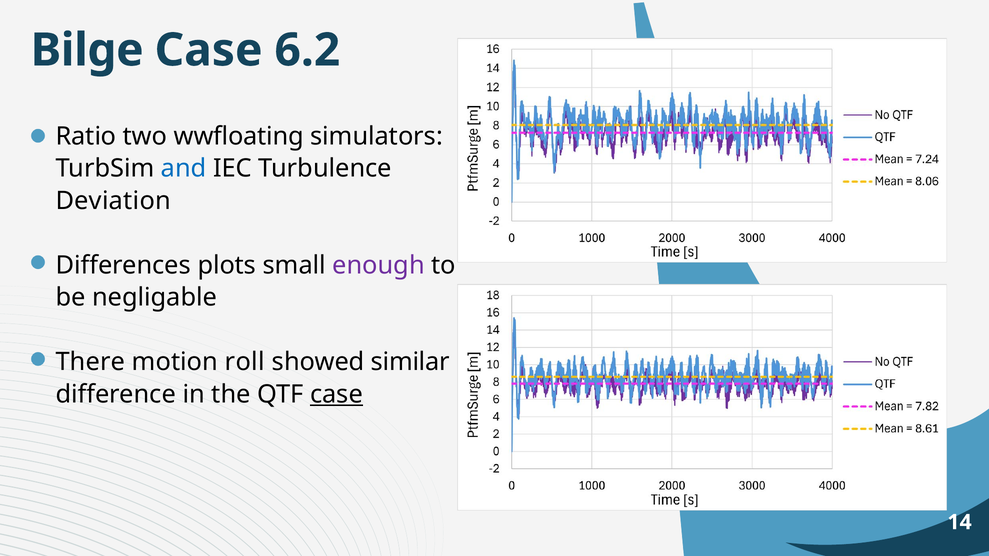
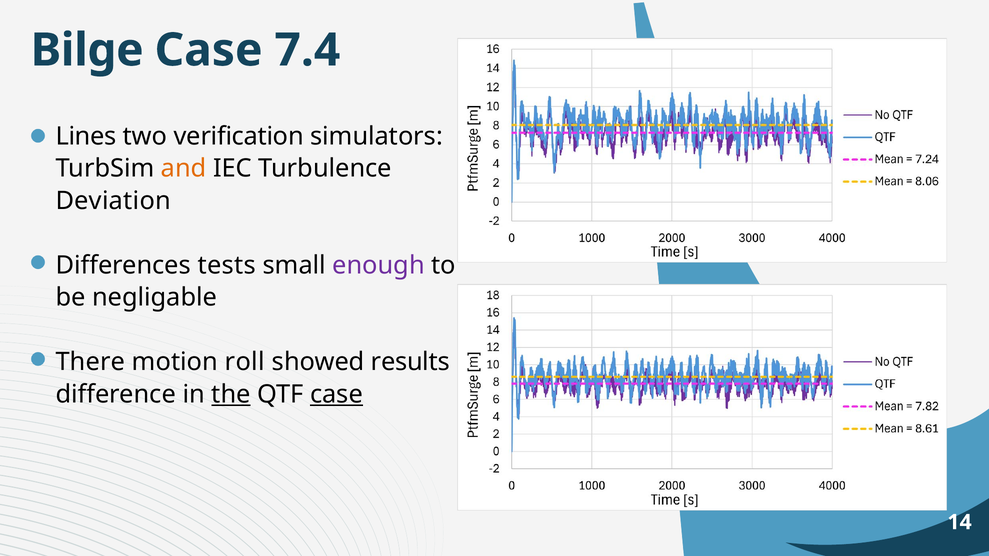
6.2: 6.2 -> 7.4 (307, 50)
Ratio: Ratio -> Lines (86, 136)
wwfloating: wwfloating -> verification (239, 136)
and colour: blue -> orange (184, 169)
plots: plots -> tests (227, 265)
similar: similar -> results (410, 362)
the underline: none -> present (231, 394)
